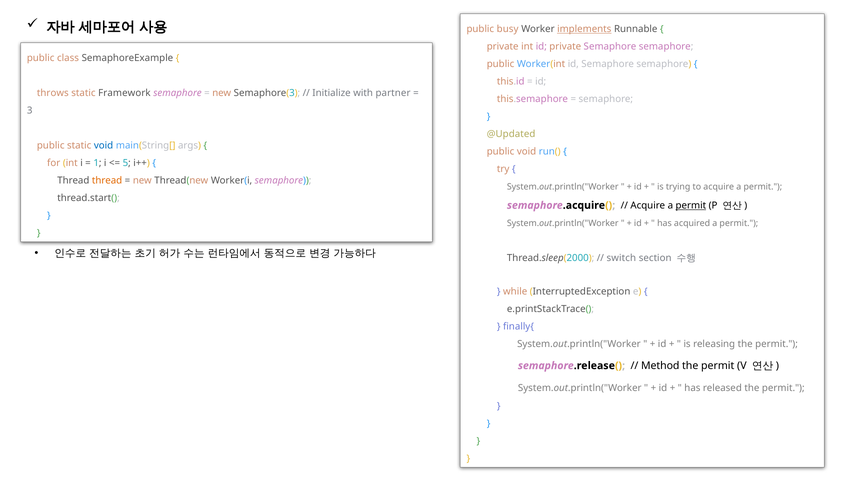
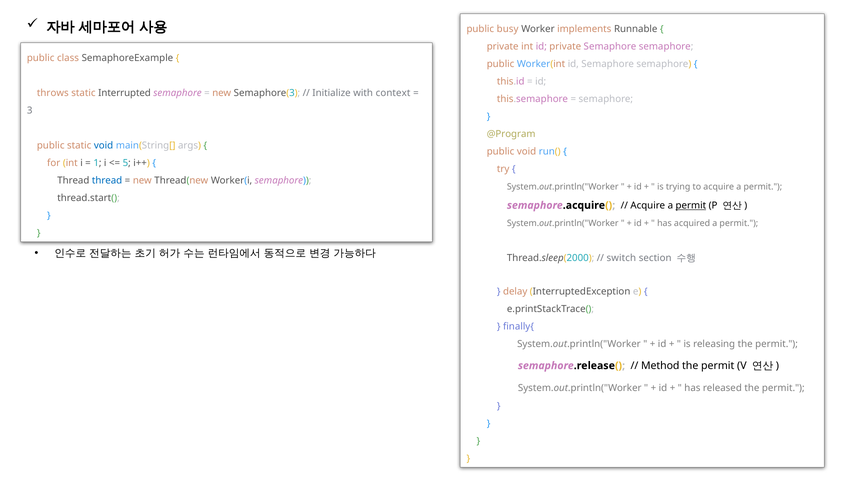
implements underline: present -> none (584, 29)
Framework: Framework -> Interrupted (125, 93)
partner: partner -> context (393, 93)
@Updated: @Updated -> @Program (511, 134)
thread colour: orange -> blue (107, 181)
while: while -> delay (515, 291)
